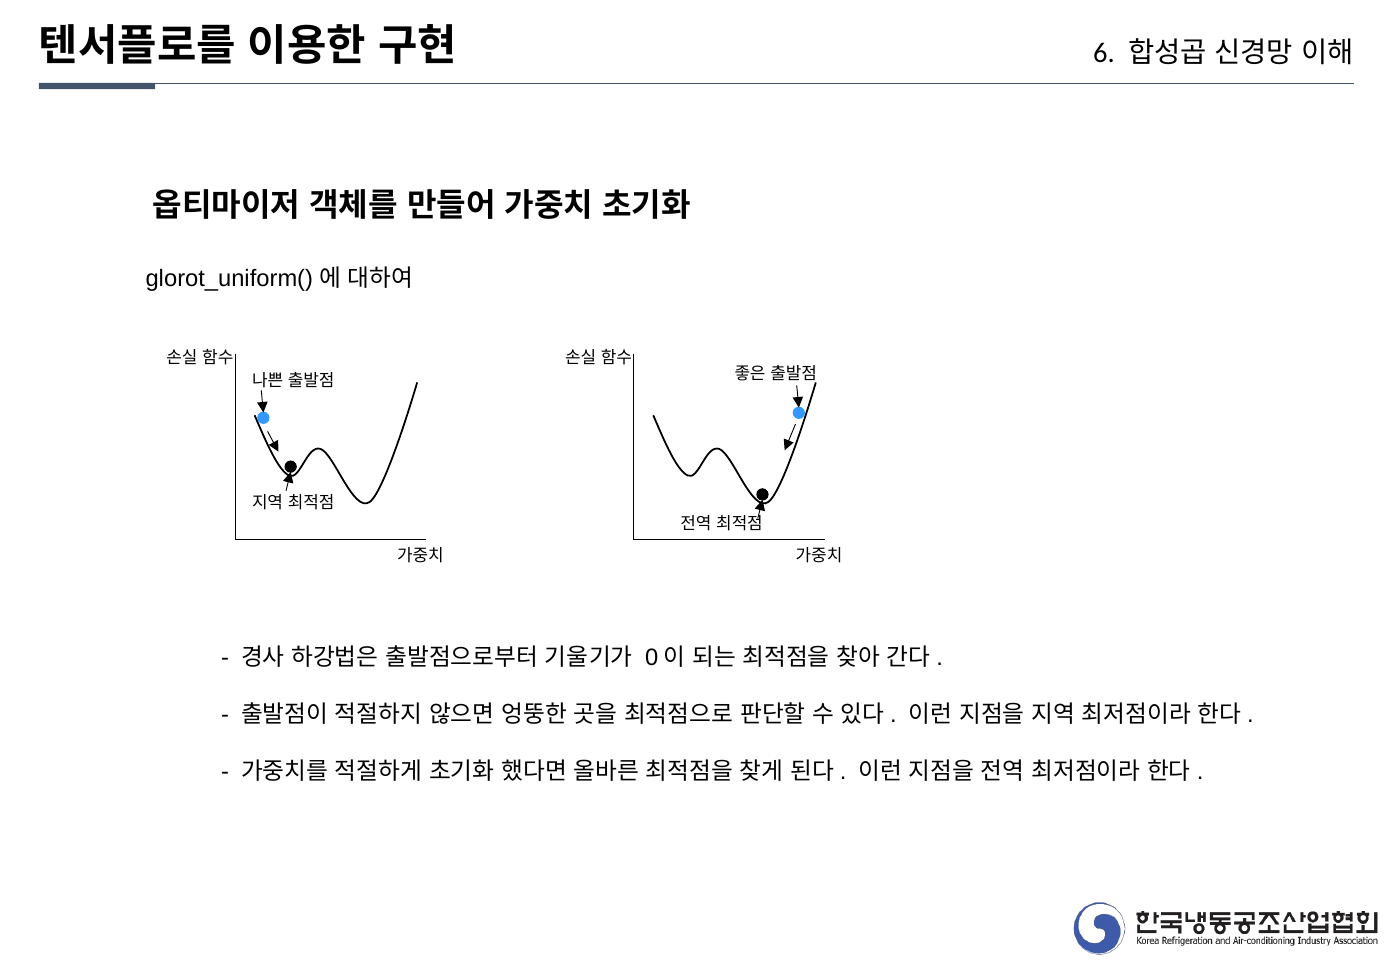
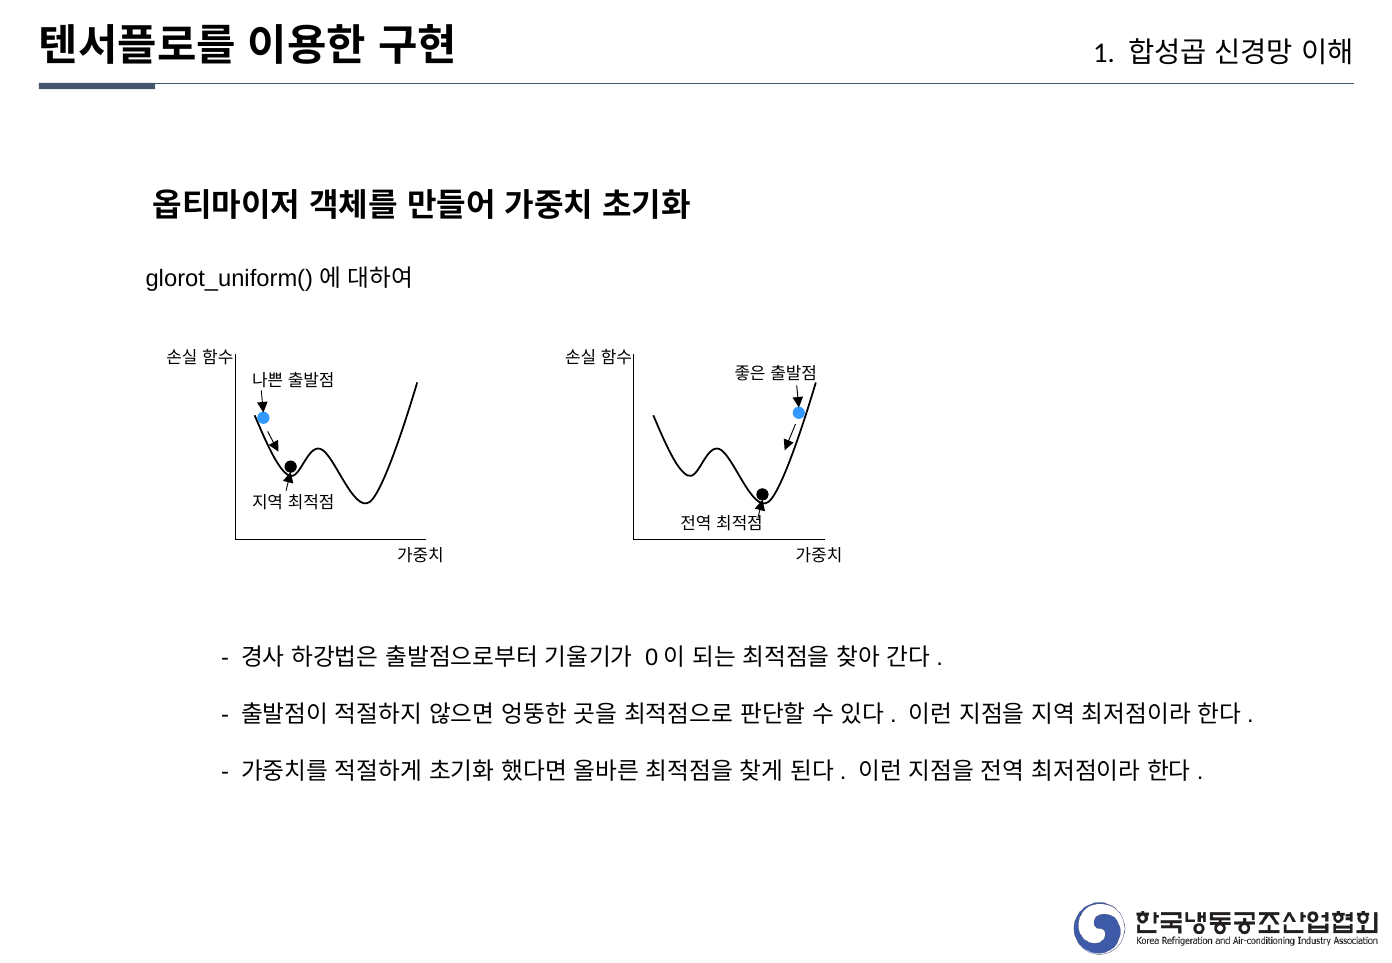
6: 6 -> 1 (1104, 53)
